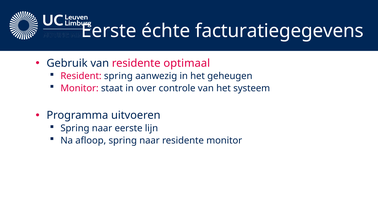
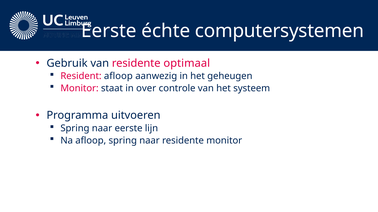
facturatiegegevens: facturatiegegevens -> computersystemen (279, 31)
Resident spring: spring -> afloop (118, 76)
